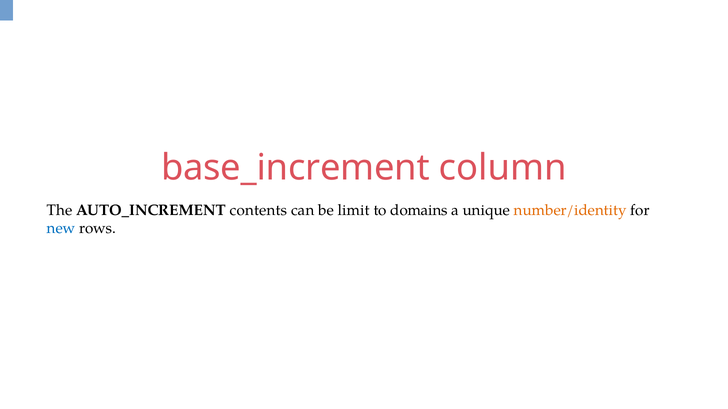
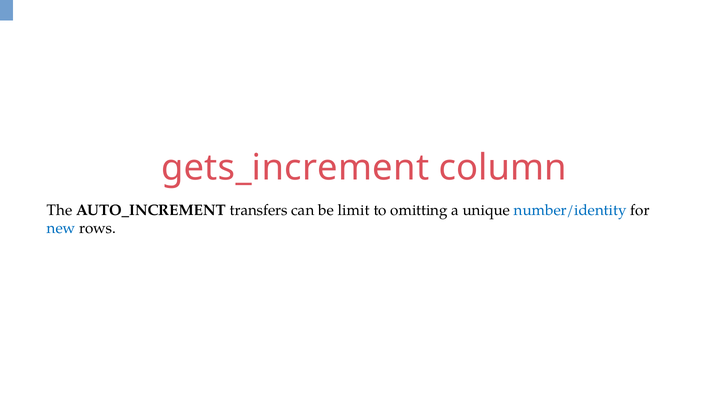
base_increment: base_increment -> gets_increment (295, 168)
contents: contents -> transfers (259, 210)
domains: domains -> omitting (419, 210)
number/identity colour: orange -> blue (570, 210)
